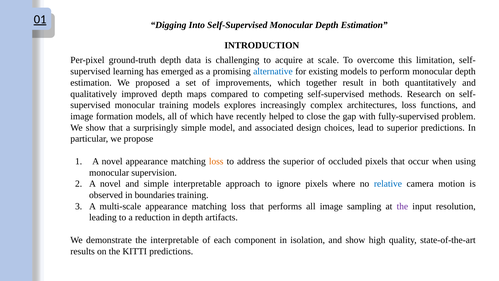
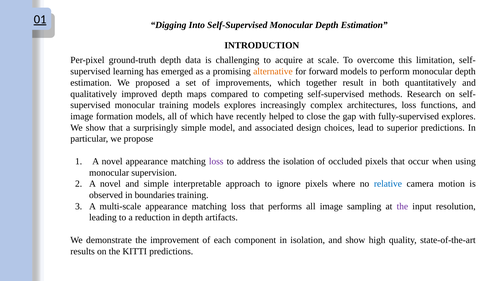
alternative colour: blue -> orange (273, 71)
existing: existing -> forward (323, 71)
fully-supervised problem: problem -> explores (459, 116)
loss colour: orange -> purple (216, 161)
the superior: superior -> isolation (299, 161)
the interpretable: interpretable -> improvement (175, 240)
